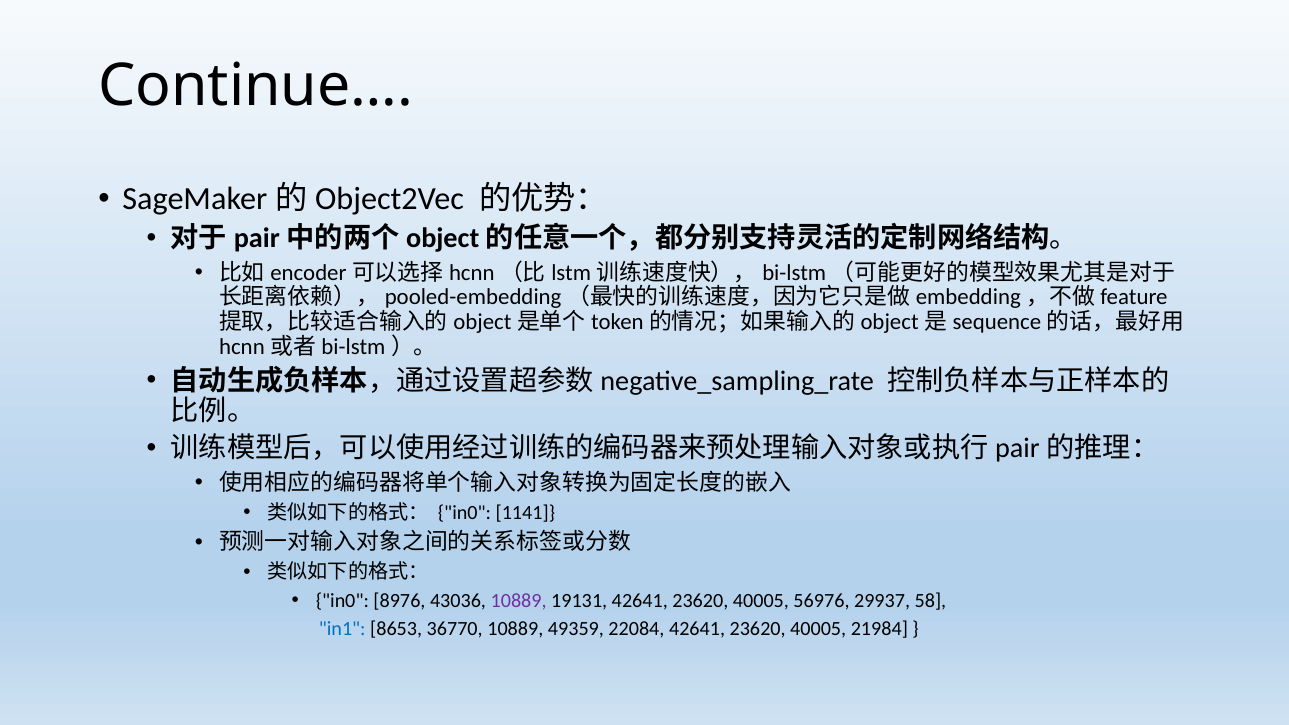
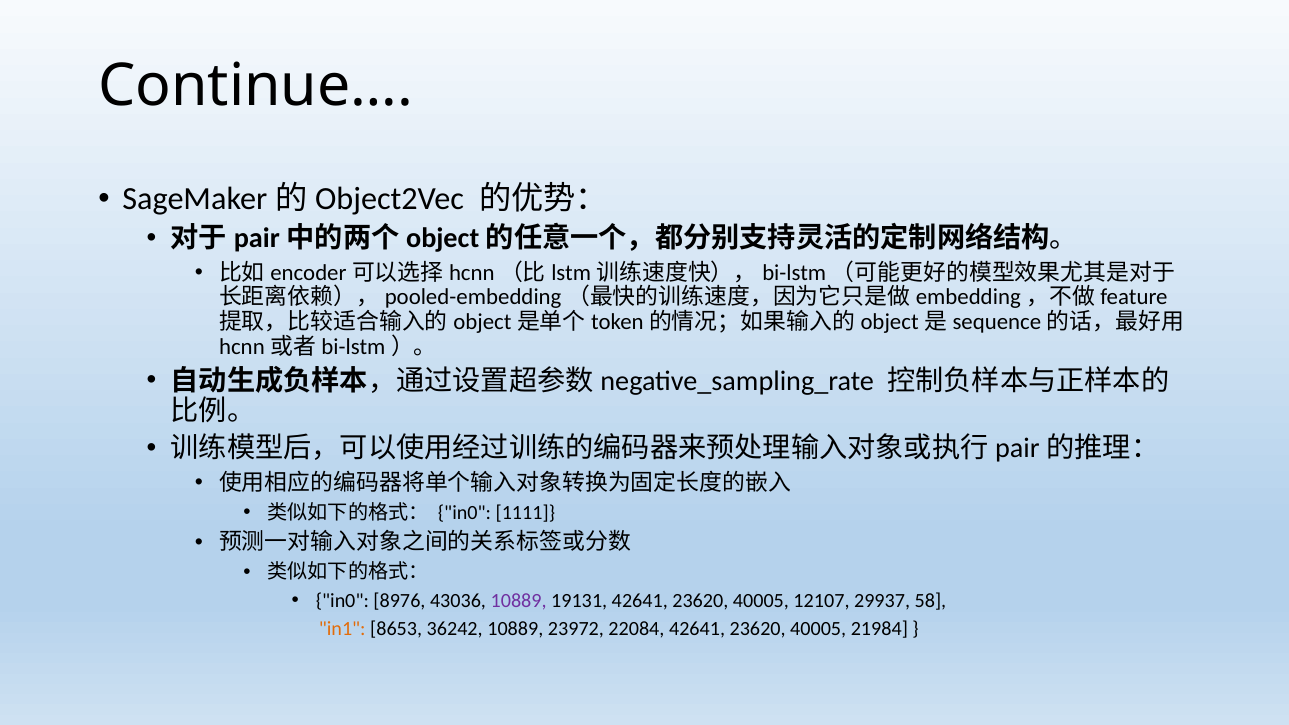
1141: 1141 -> 1111 (525, 513)
56976: 56976 -> 12107 (822, 601)
in1 colour: blue -> orange (342, 629)
36770: 36770 -> 36242 (455, 629)
49359: 49359 -> 23972 (576, 629)
